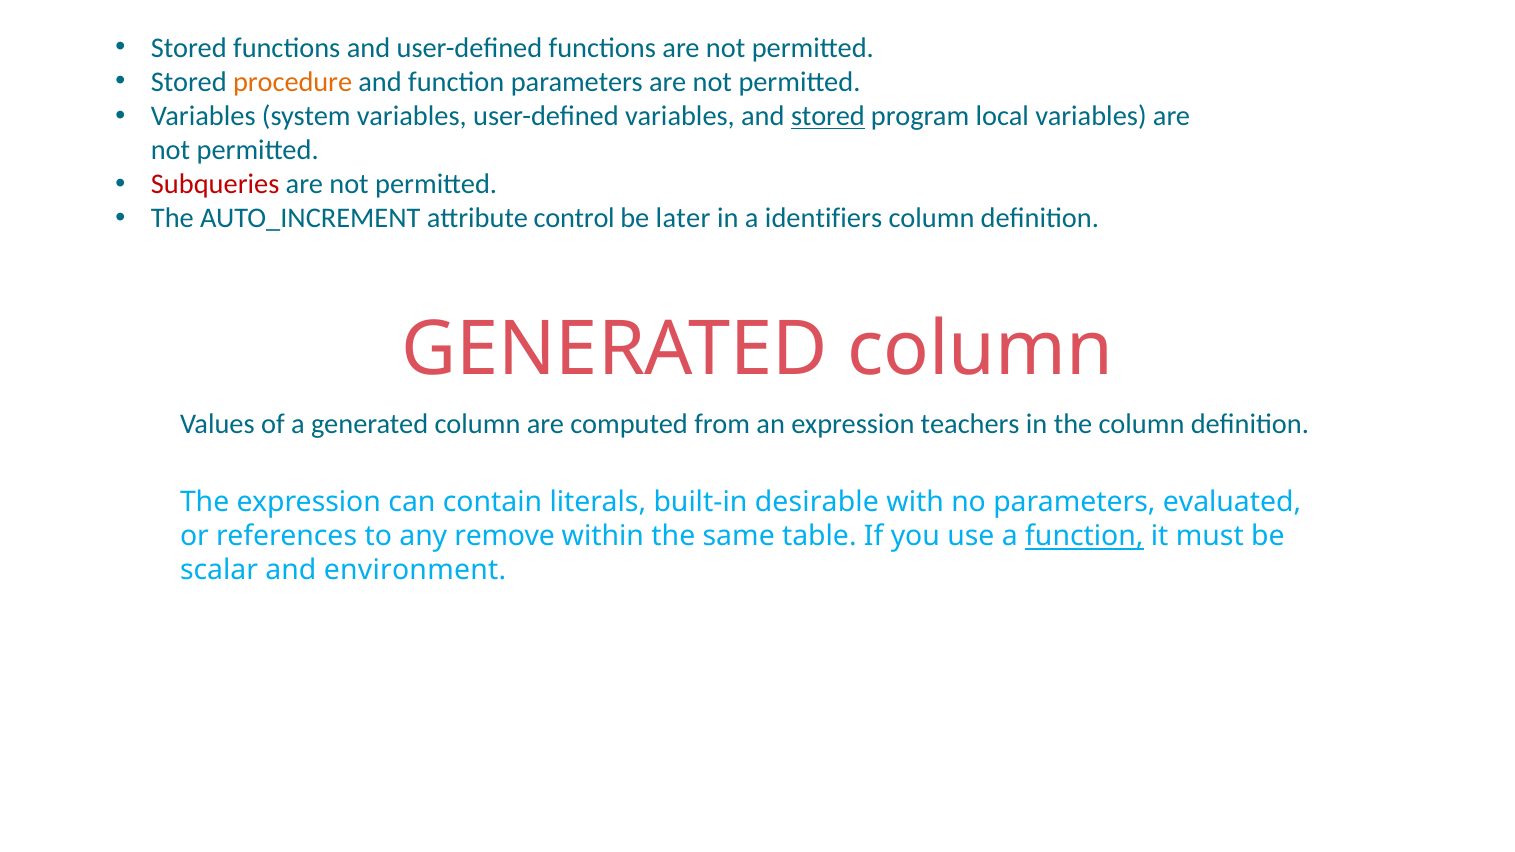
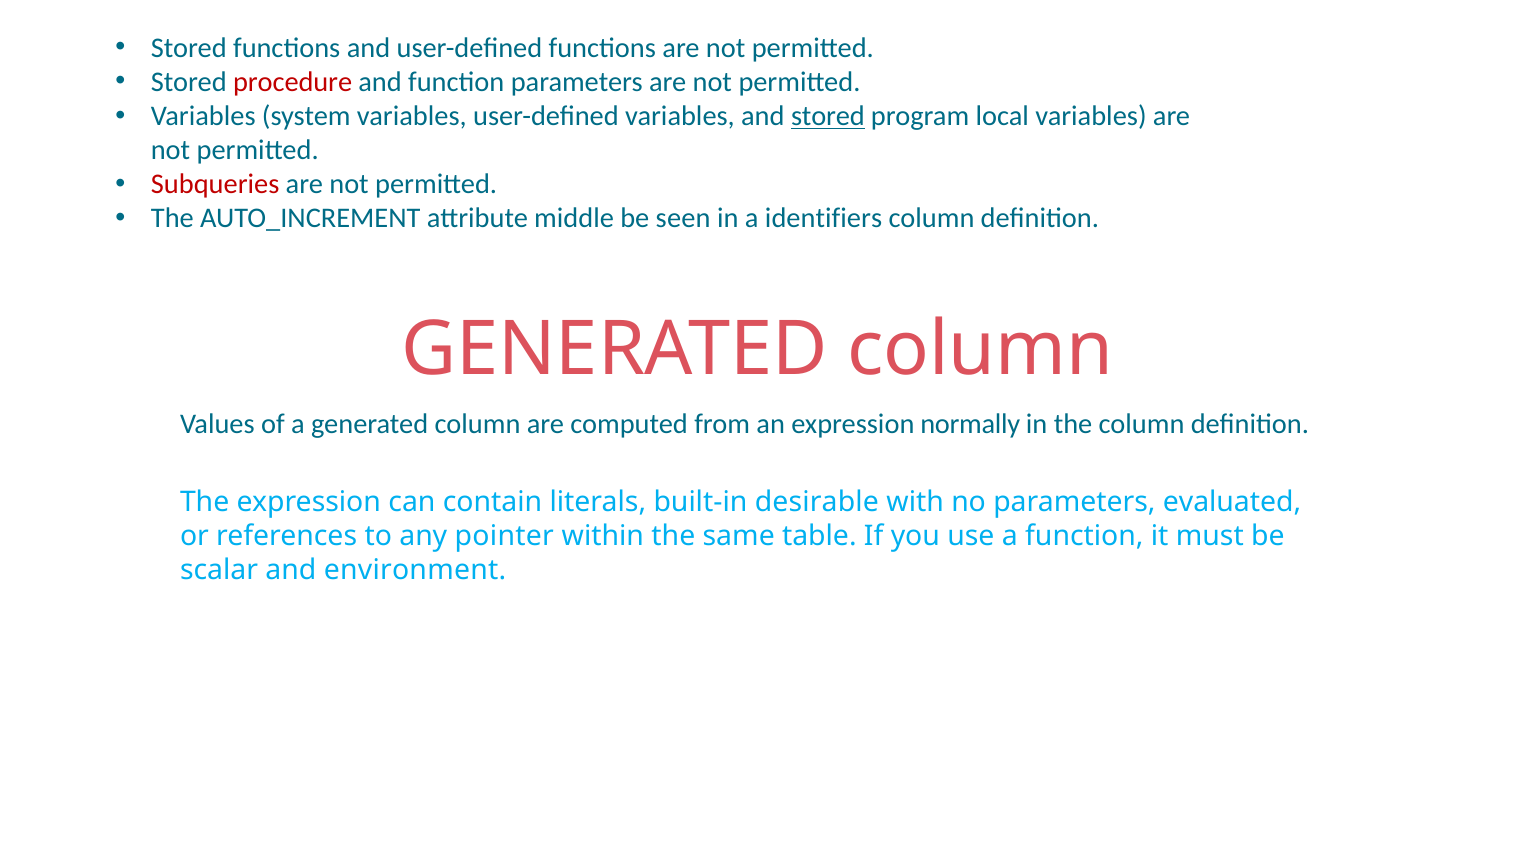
procedure colour: orange -> red (293, 82)
control: control -> middle (574, 218)
later: later -> seen (683, 218)
teachers: teachers -> normally (970, 424)
remove: remove -> pointer (504, 537)
function underline: present -> none (1084, 537)
